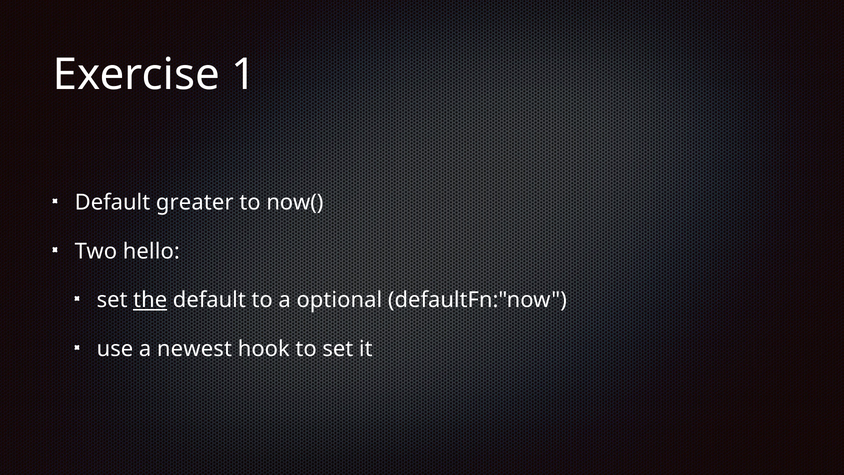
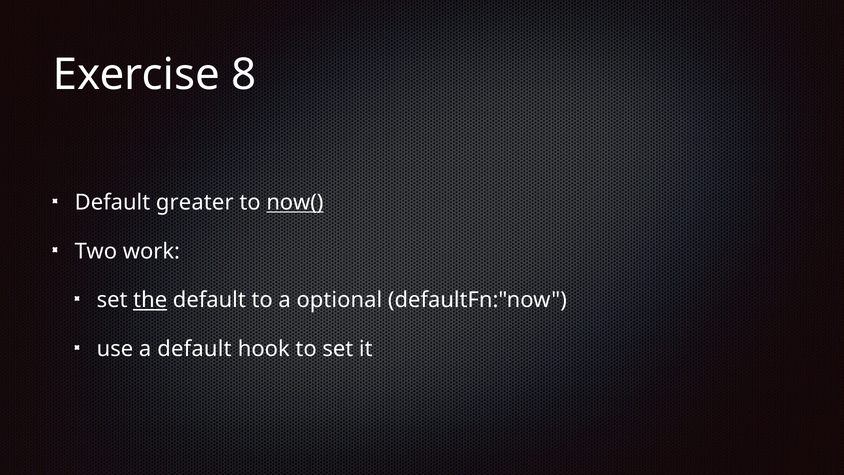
1: 1 -> 8 (244, 75)
now( underline: none -> present (295, 202)
hello: hello -> work (151, 251)
a newest: newest -> default (194, 349)
